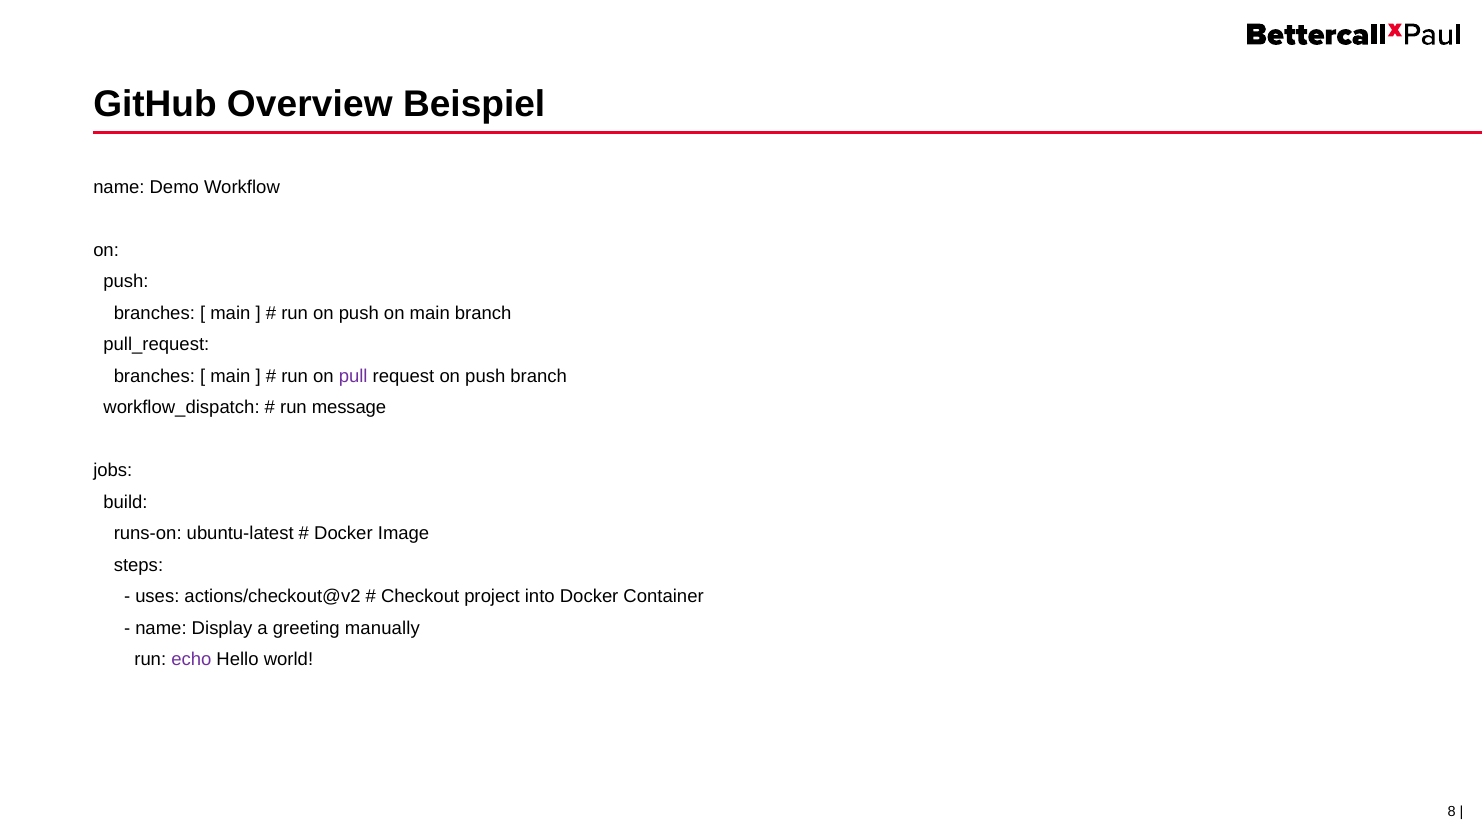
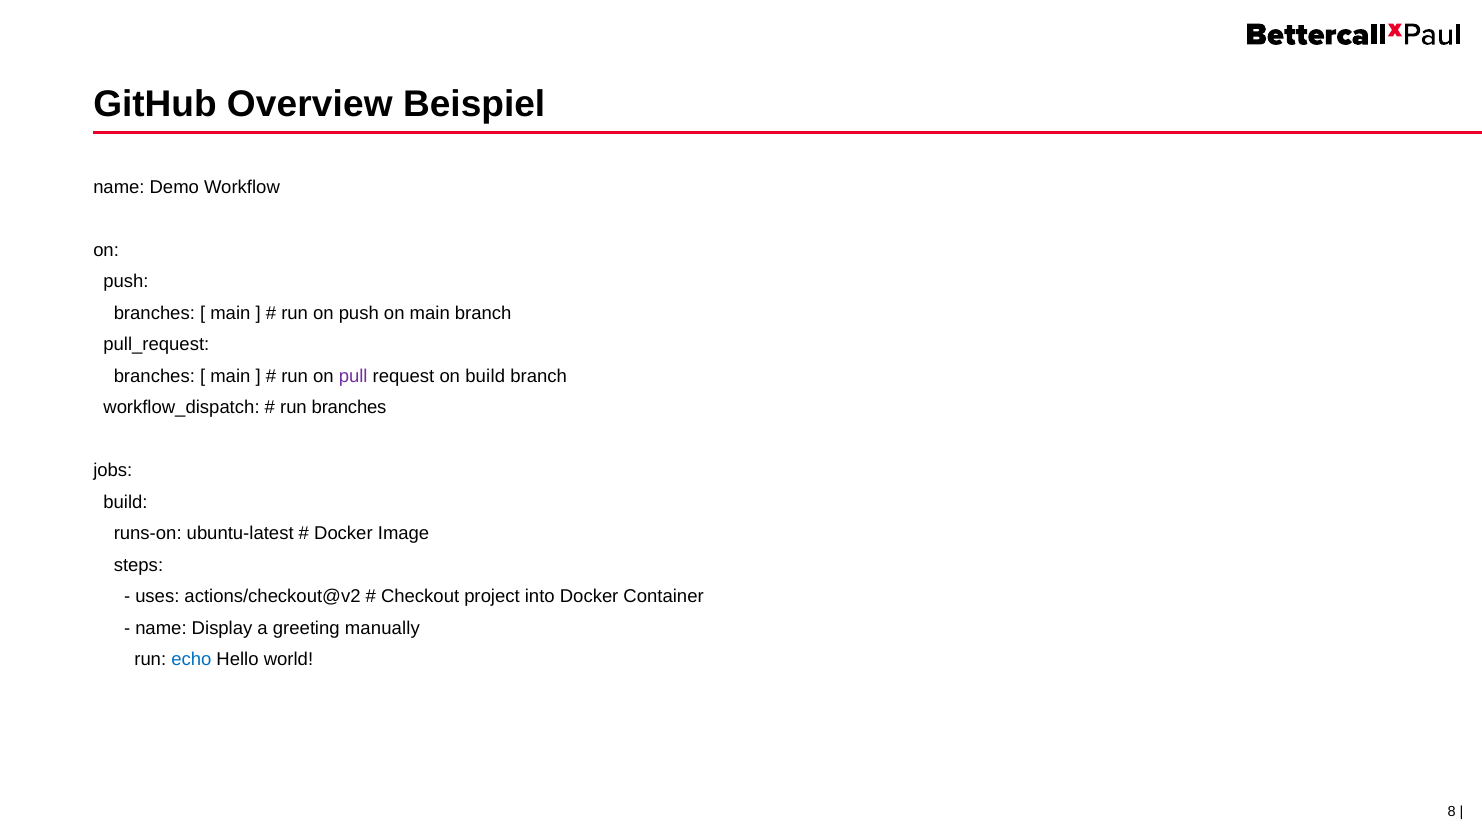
request on push: push -> build (485, 376)
run message: message -> branches (349, 407)
echo colour: purple -> blue (191, 659)
